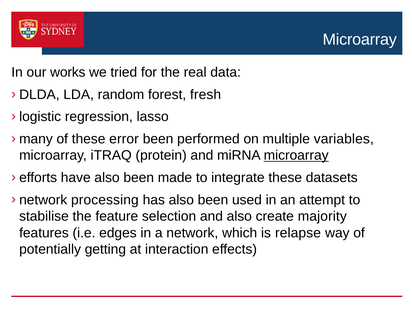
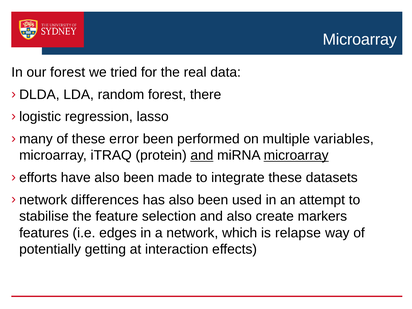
our works: works -> forest (68, 72)
fresh: fresh -> there (206, 95)
and underline: none -> present (202, 155)
processing: processing -> differences (105, 200)
majority: majority -> markers (322, 216)
